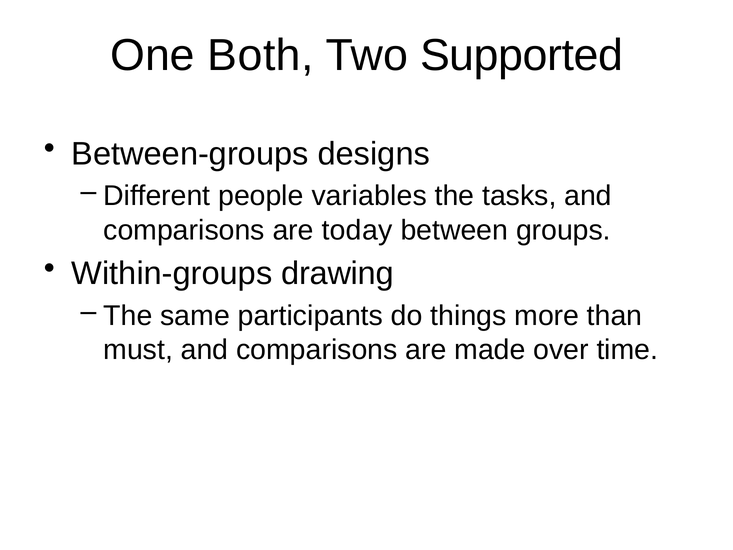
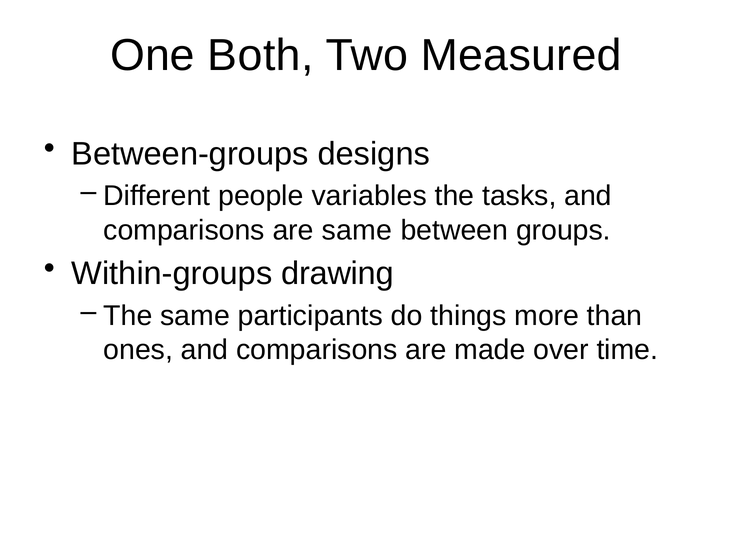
Supported: Supported -> Measured (521, 56)
are today: today -> same (357, 230)
must: must -> ones (138, 350)
